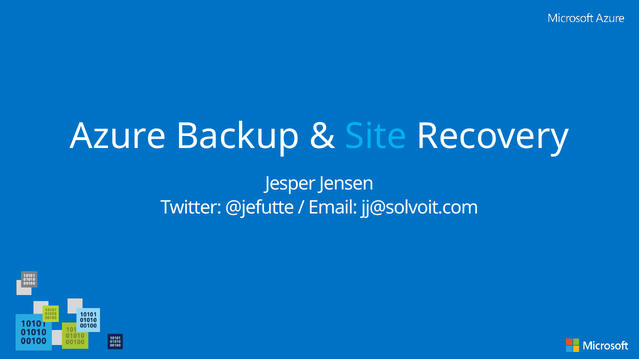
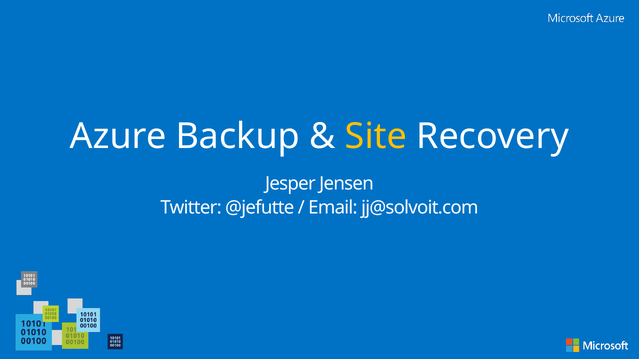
Site colour: light blue -> yellow (376, 137)
